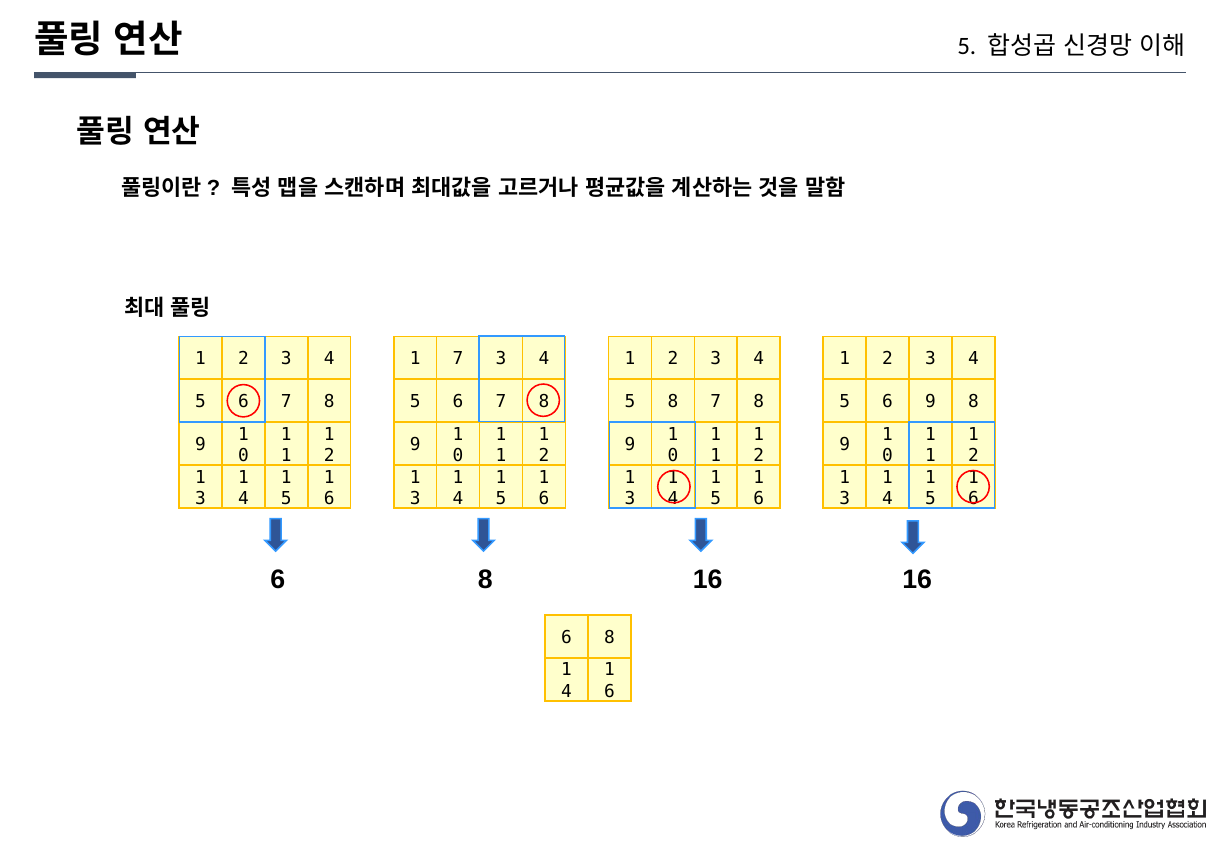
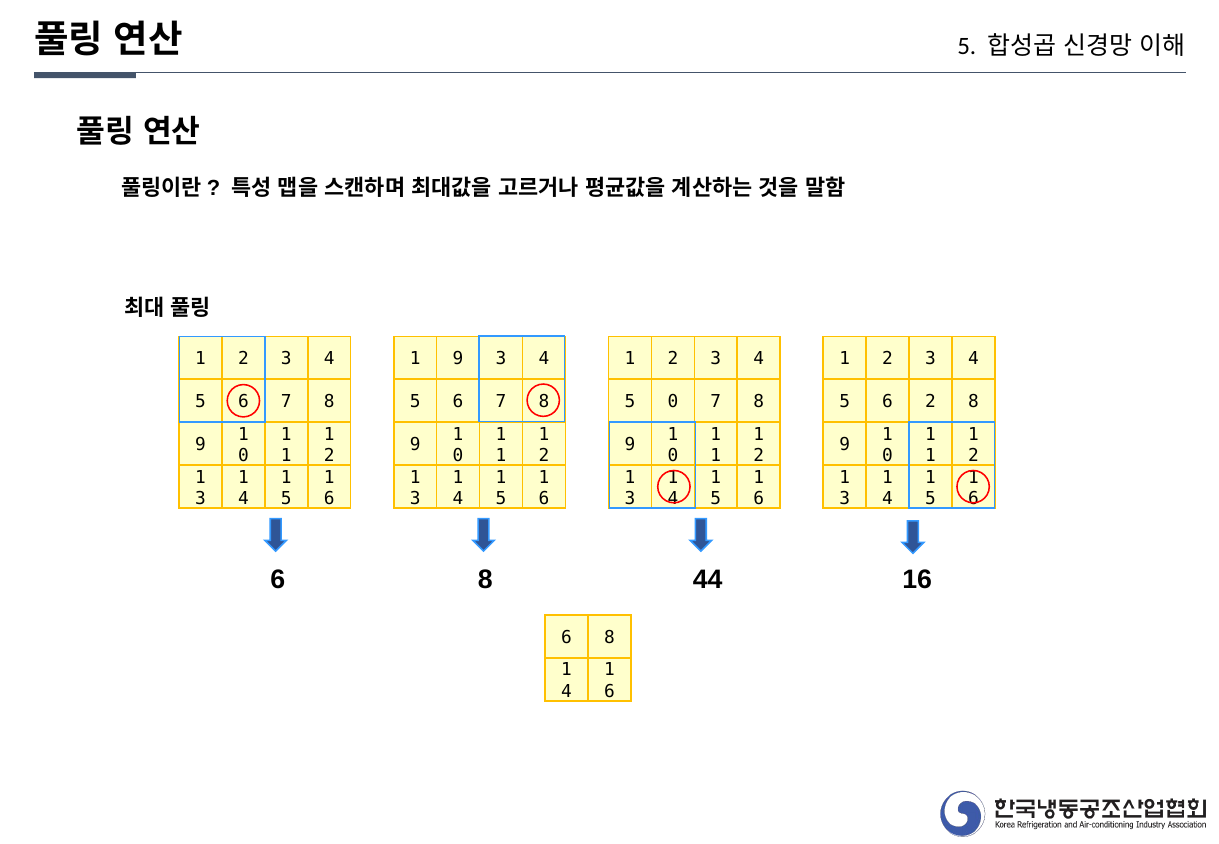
1 7: 7 -> 9 (458, 359)
5 8: 8 -> 0 (673, 402)
6 9: 9 -> 2 (931, 402)
8 16: 16 -> 44 (708, 580)
